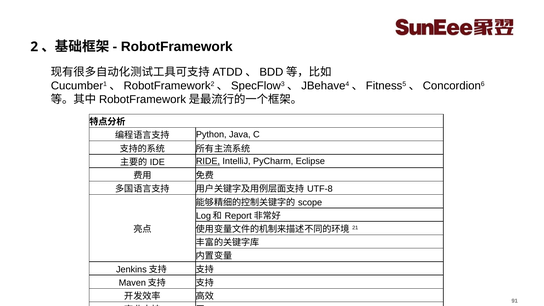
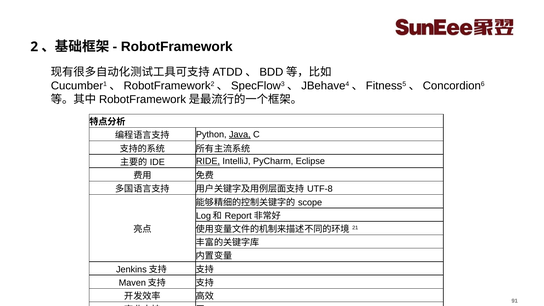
Java underline: none -> present (240, 135)
